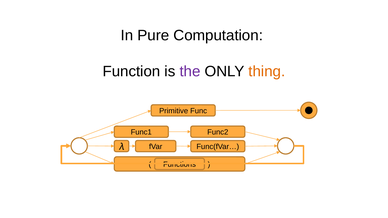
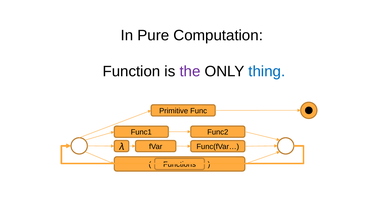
thing colour: orange -> blue (267, 72)
